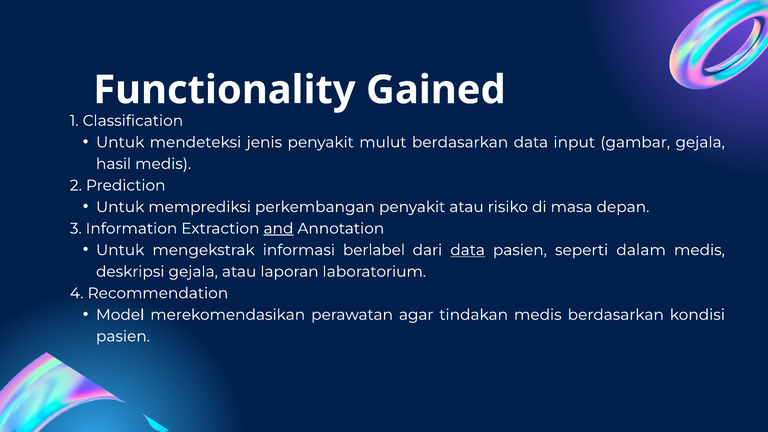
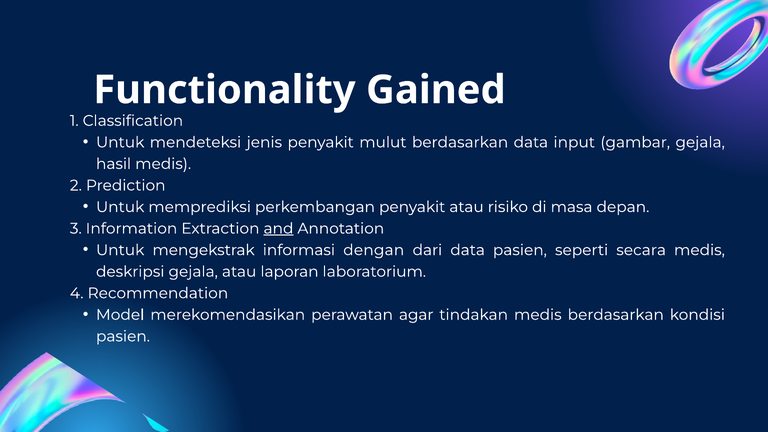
berlabel: berlabel -> dengan (374, 250)
data underline: present -> none (468, 250)
dalam: dalam -> secara (641, 250)
